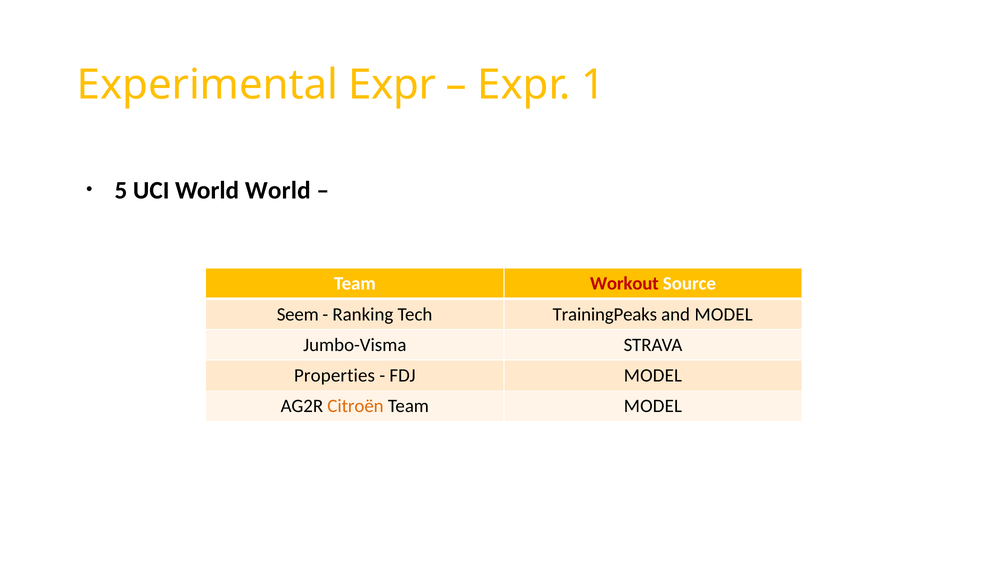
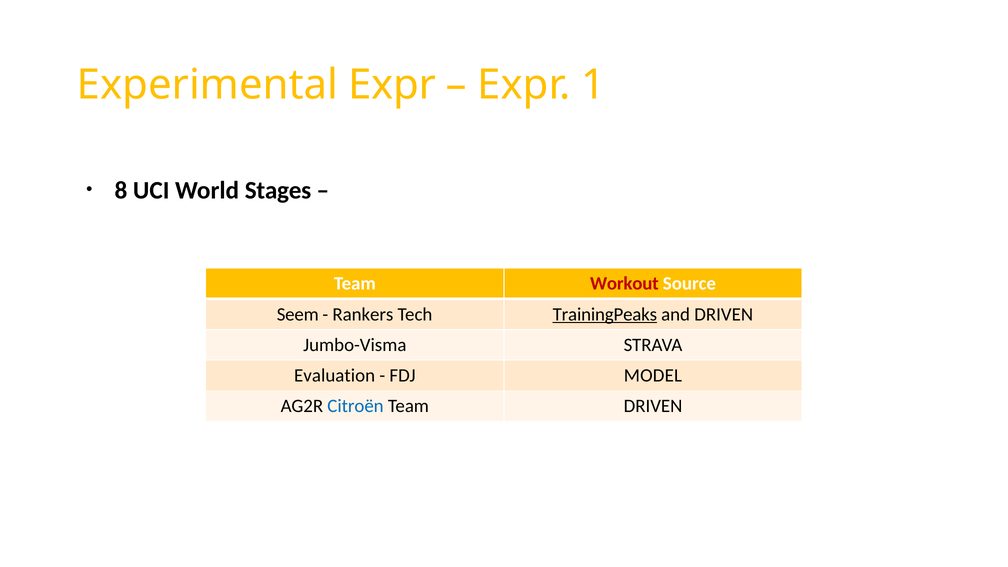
5: 5 -> 8 (121, 191)
World World: World -> Stages (278, 191)
Ranking: Ranking -> Rankers (363, 314)
TrainingPeaks underline: none -> present (605, 314)
and MODEL: MODEL -> DRIVEN (724, 314)
Properties: Properties -> Evaluation (335, 376)
Citroën colour: orange -> blue (356, 406)
Team MODEL: MODEL -> DRIVEN (653, 406)
